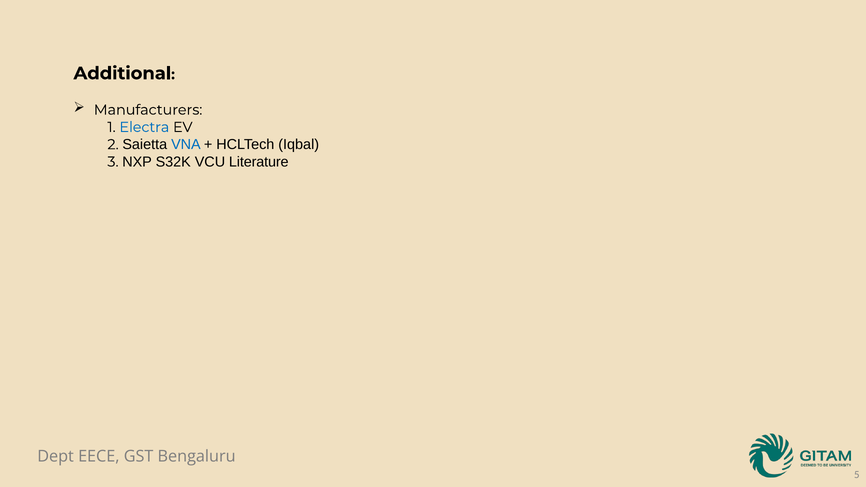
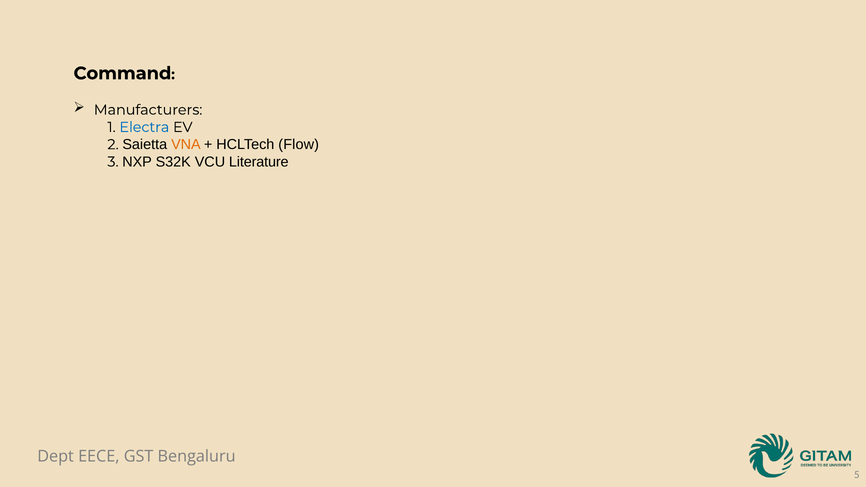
Additional: Additional -> Command (122, 73)
VNA colour: blue -> orange (186, 145)
Iqbal: Iqbal -> Flow (299, 145)
